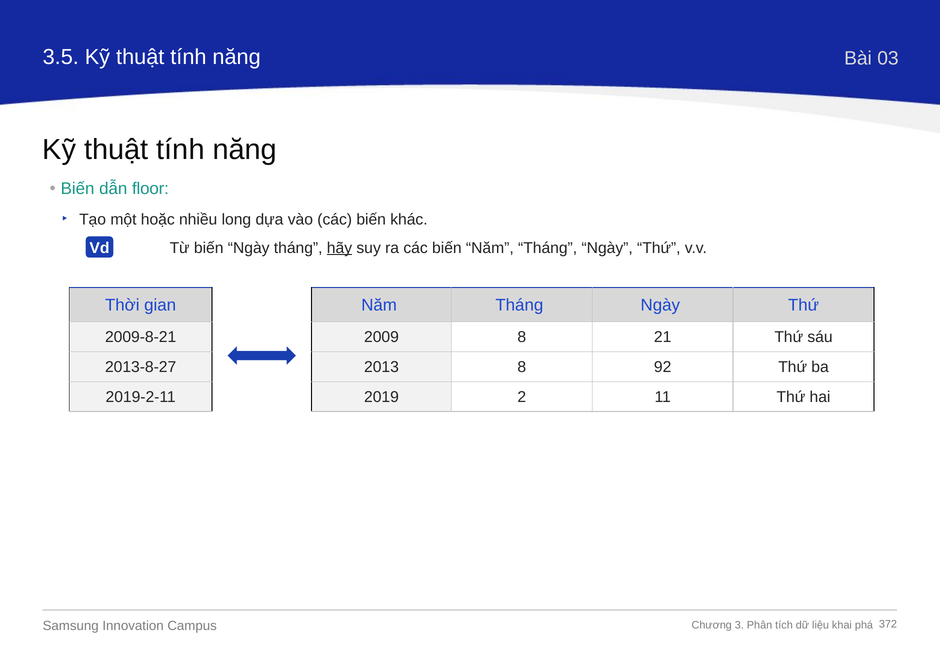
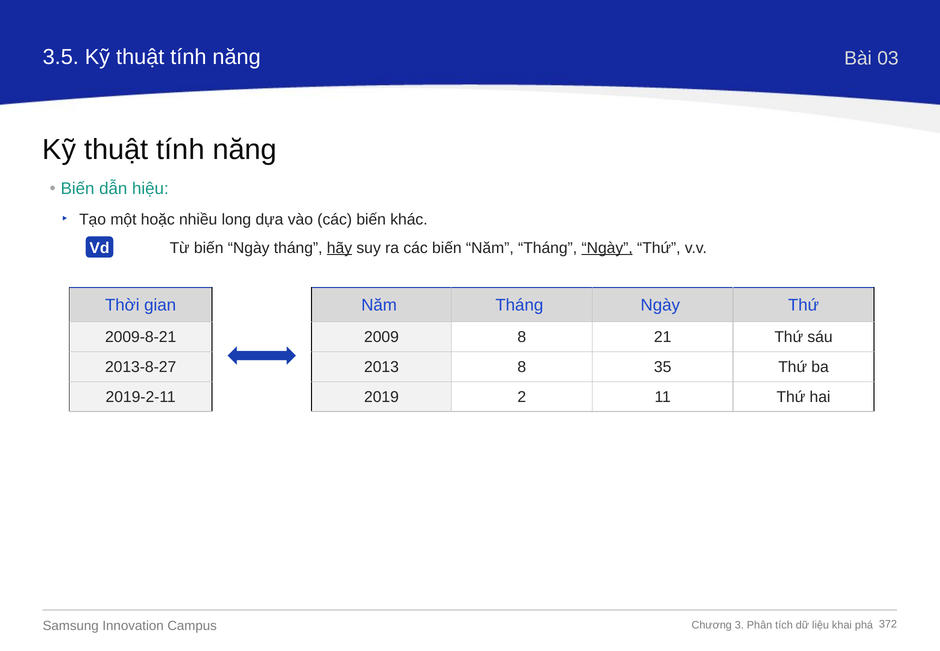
floor: floor -> hiệu (150, 189)
Ngày underline: none -> present (607, 248)
92: 92 -> 35 (663, 367)
